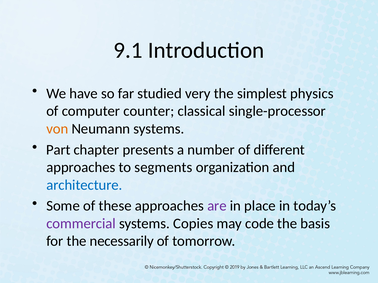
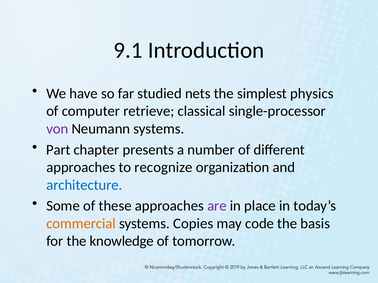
very: very -> nets (198, 94)
counter: counter -> retrieve (149, 111)
von colour: orange -> purple (57, 129)
segments: segments -> recognize (163, 168)
commercial colour: purple -> orange (81, 224)
necessarily: necessarily -> knowledge (122, 242)
